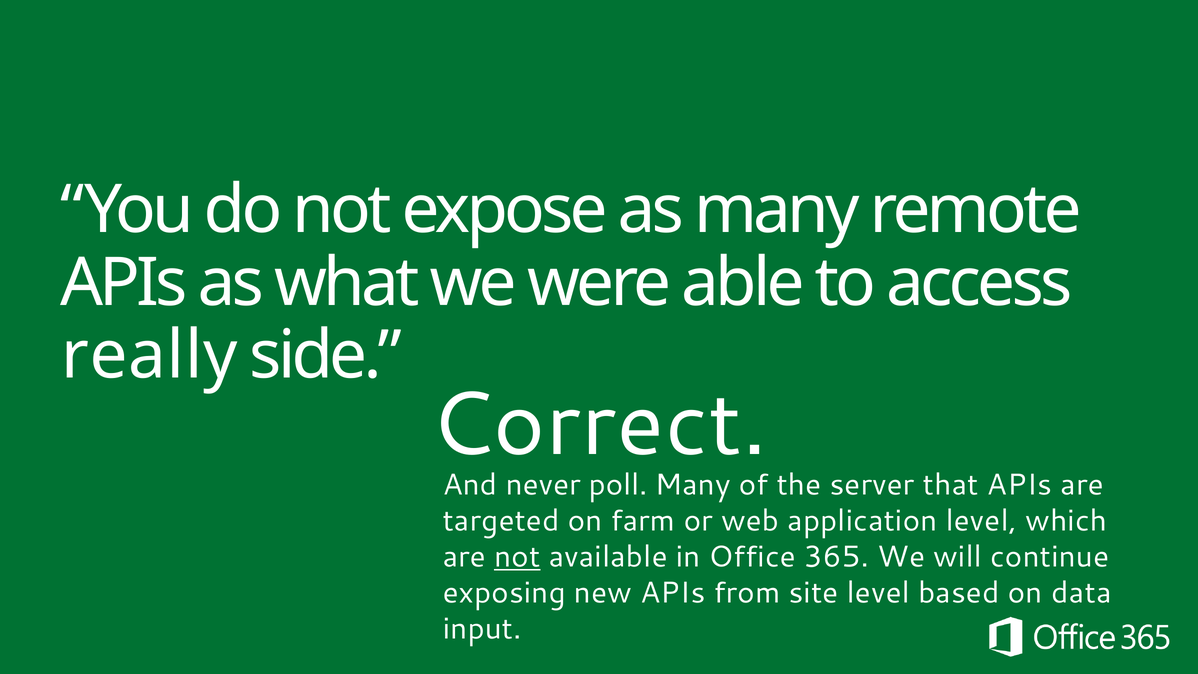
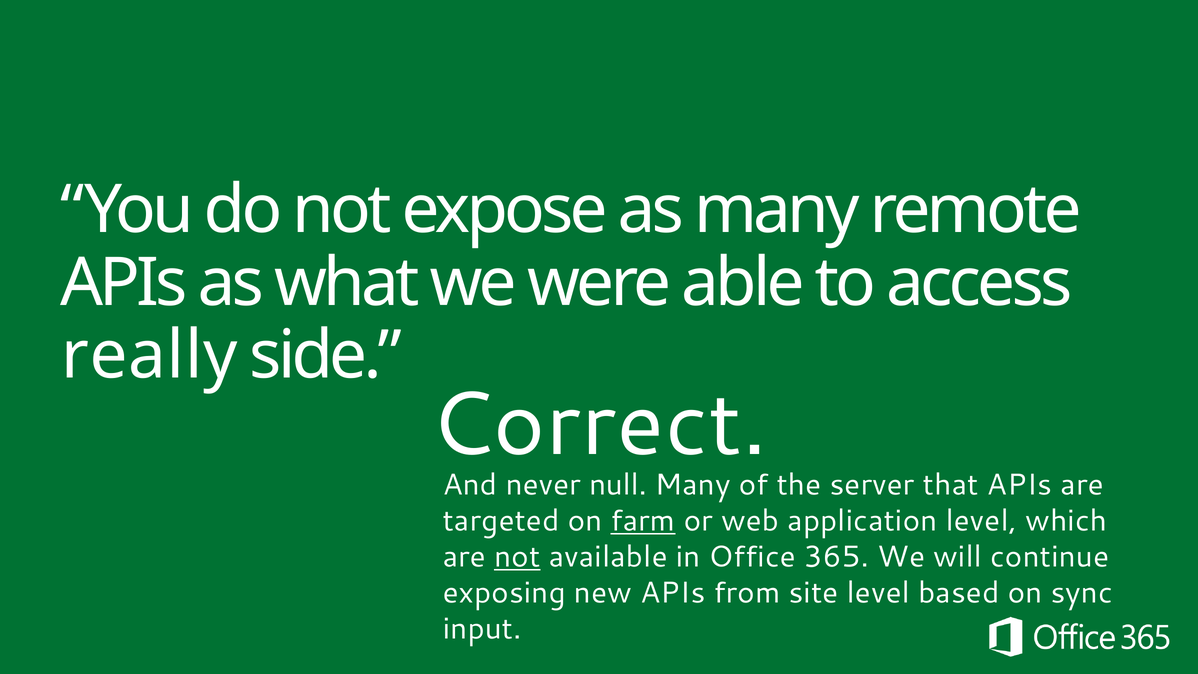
poll: poll -> null (618, 485)
farm underline: none -> present (643, 521)
data: data -> sync (1082, 593)
